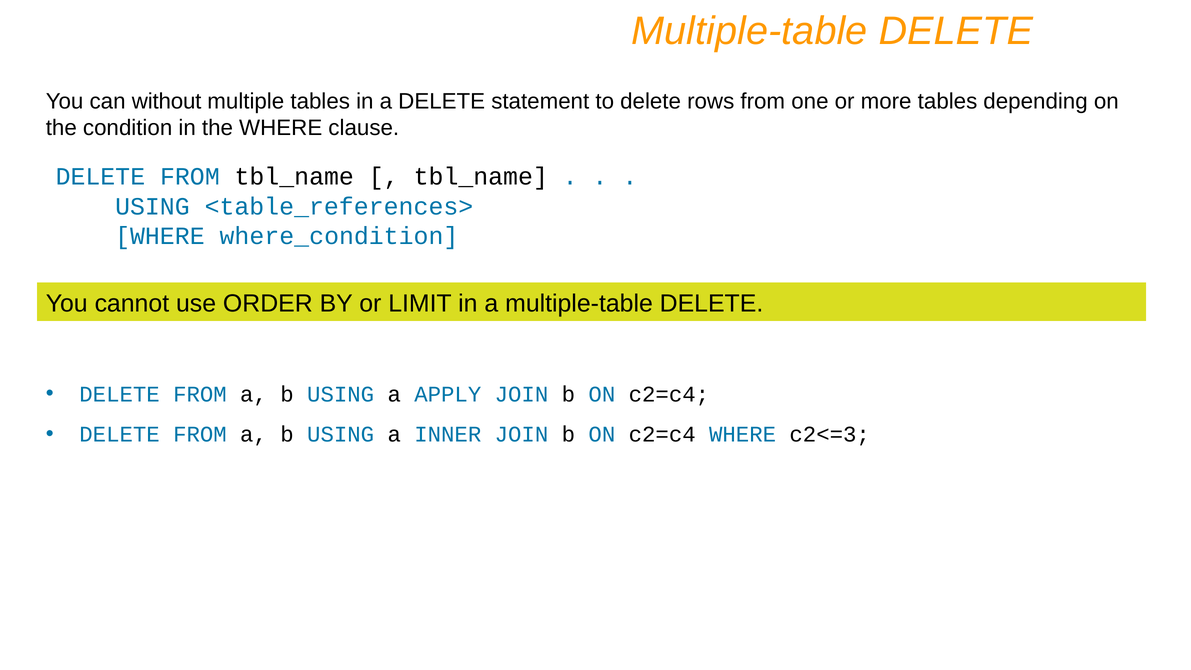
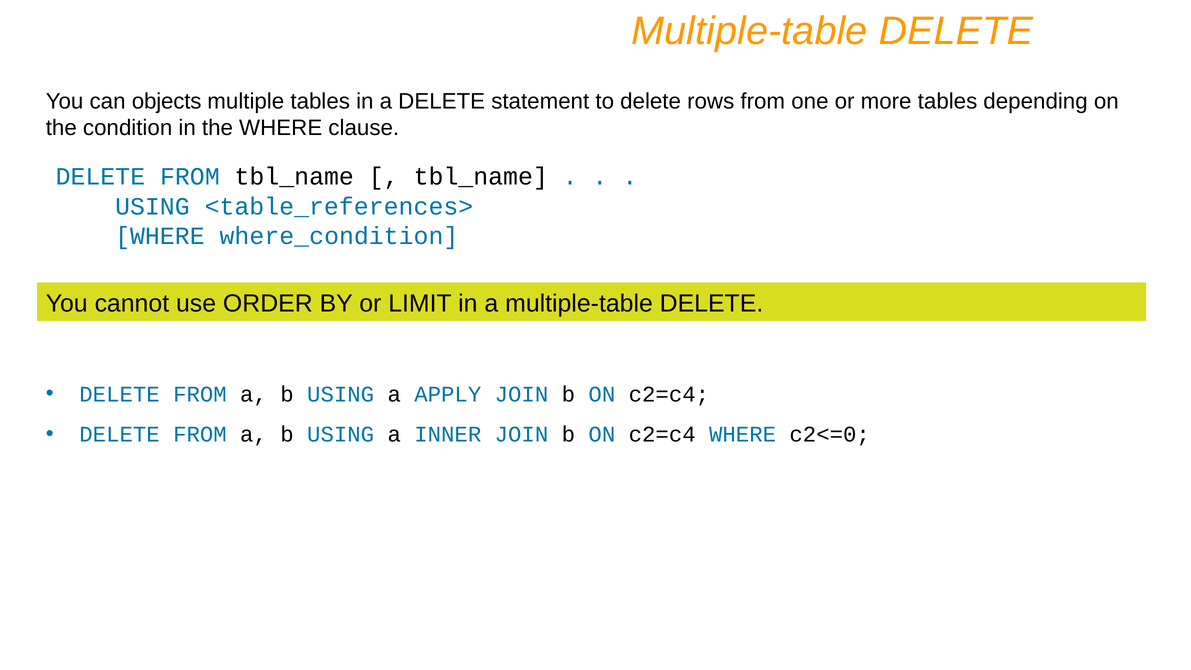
without: without -> objects (167, 101)
c2<=3: c2<=3 -> c2<=0 (830, 434)
